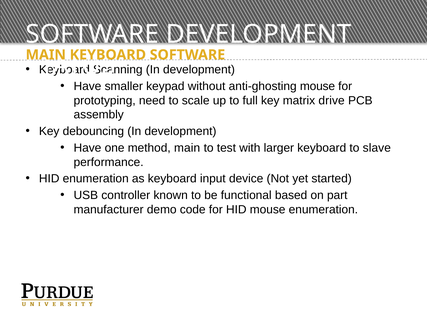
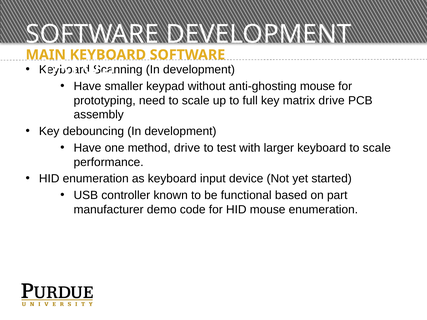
method main: main -> drive (187, 148)
keyboard to slave: slave -> scale (377, 148)
